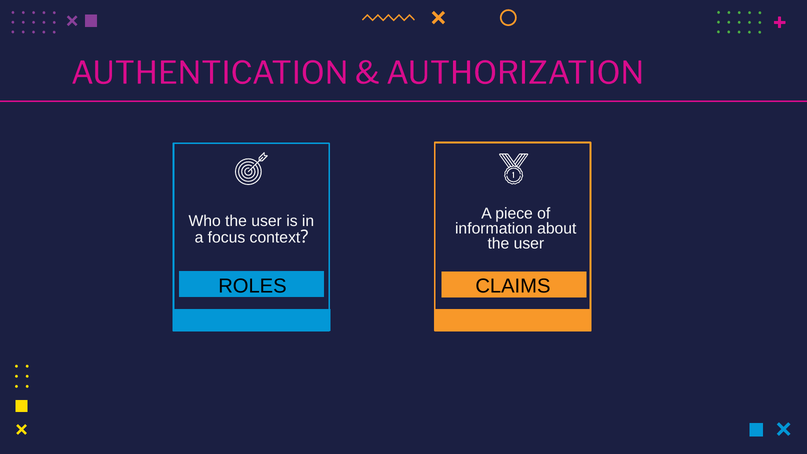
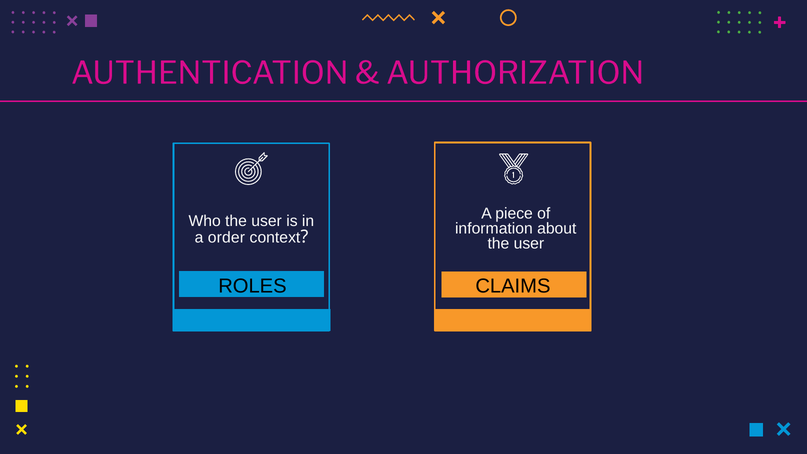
focus: focus -> order (226, 238)
